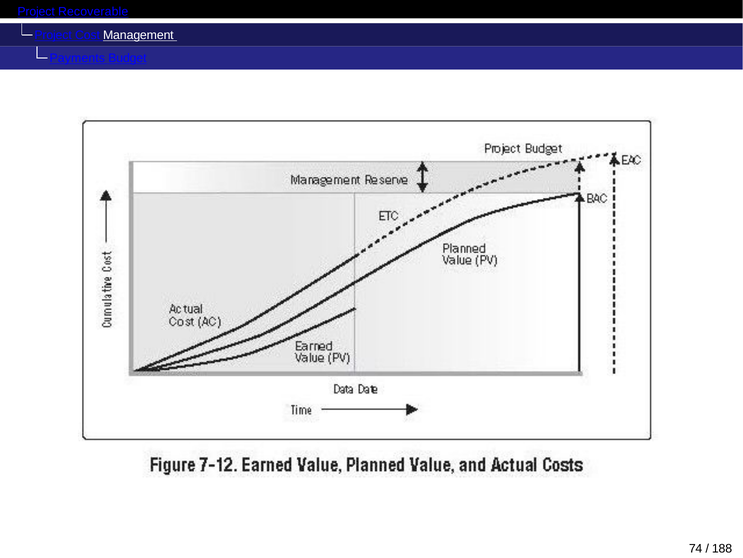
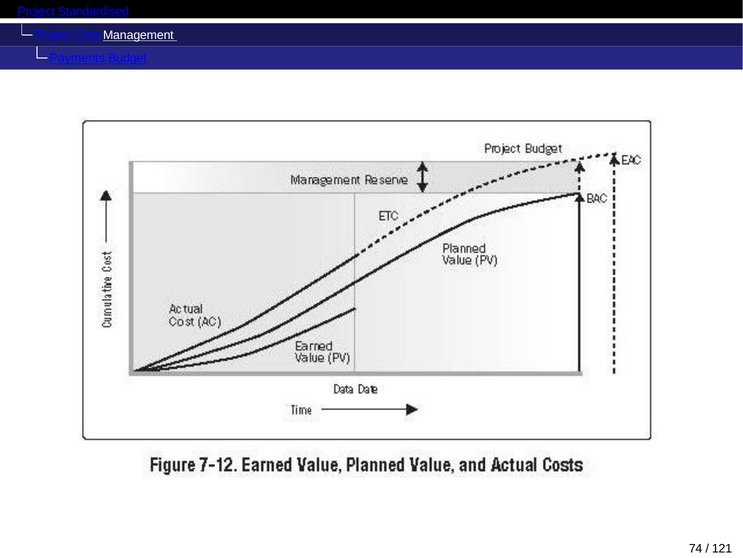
Recoverable: Recoverable -> Standardised (93, 12)
188: 188 -> 121 (722, 549)
